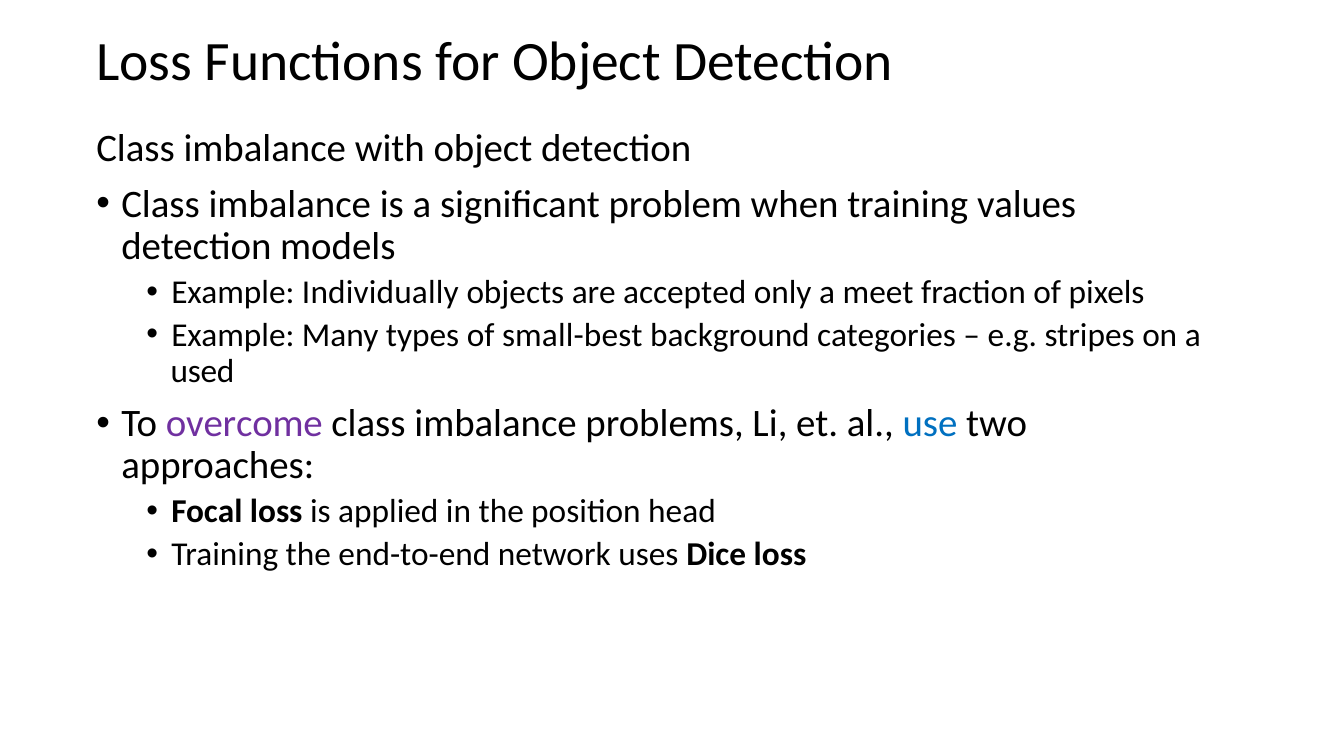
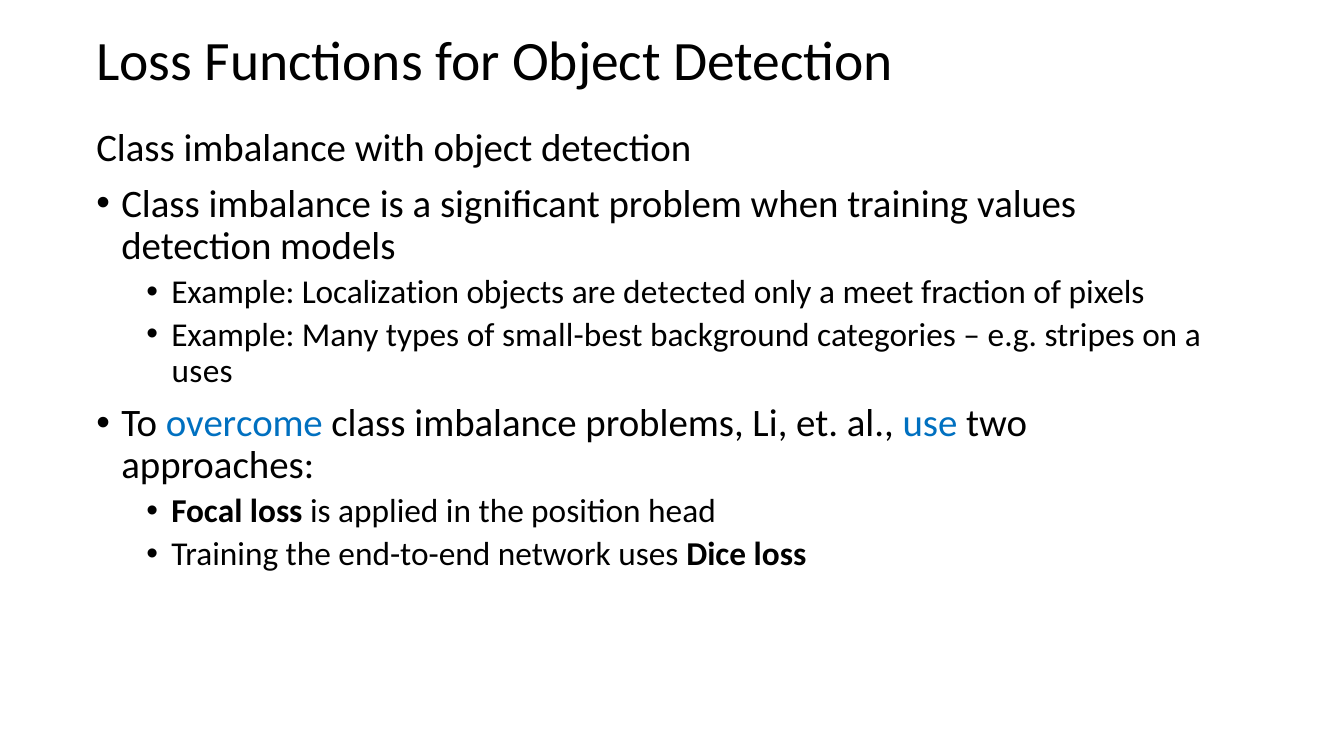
Individually: Individually -> Localization (381, 292)
accepted: accepted -> detected (685, 292)
used: used -> uses (202, 371)
overcome colour: purple -> blue (244, 424)
